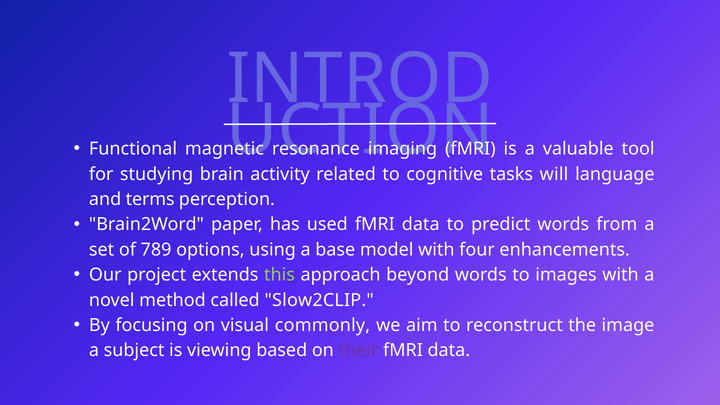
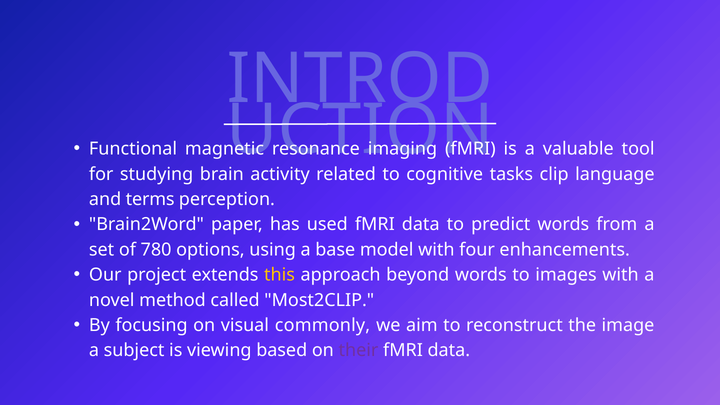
will: will -> clip (554, 174)
789: 789 -> 780 (156, 250)
this colour: light green -> yellow (280, 275)
Slow2CLIP: Slow2CLIP -> Most2CLIP (319, 300)
